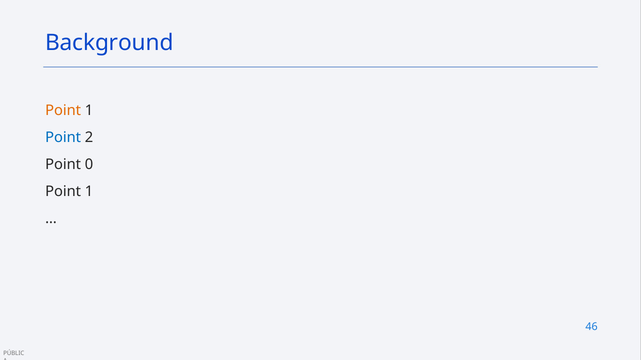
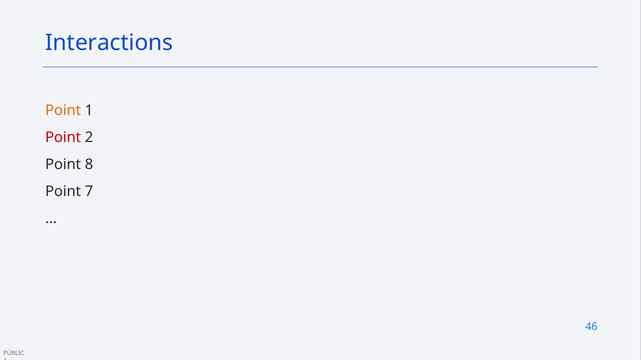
Background: Background -> Interactions (109, 43)
Point colour: blue -> red (63, 138)
0: 0 -> 8 (89, 165)
1: 1 -> 7 (89, 192)
